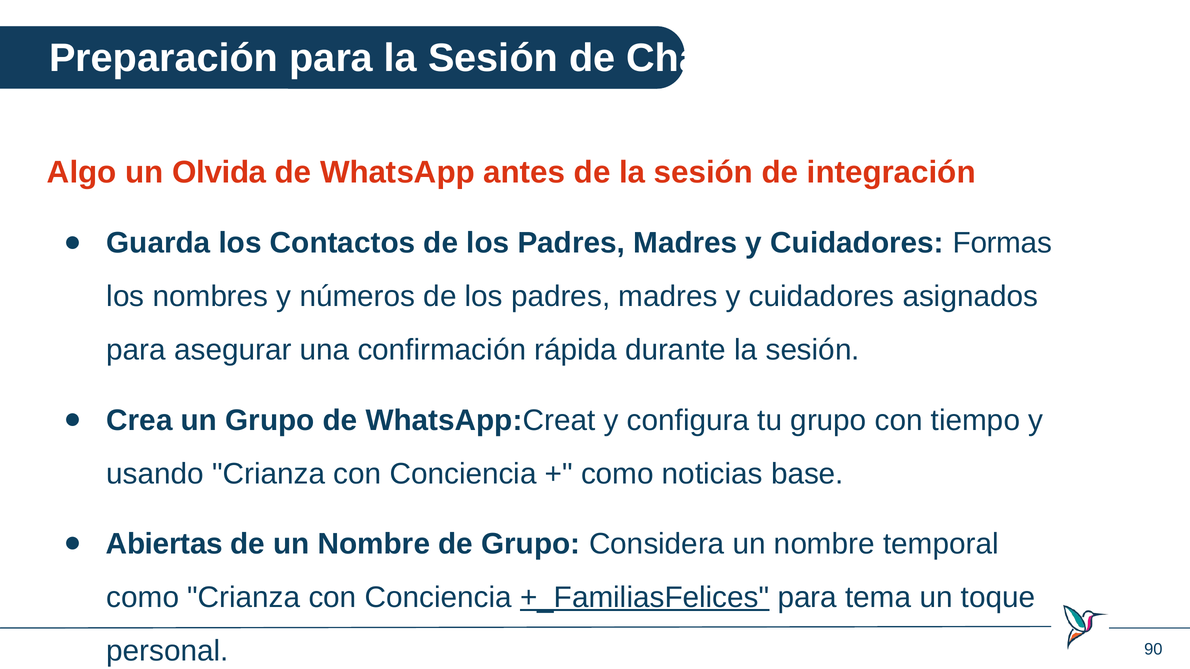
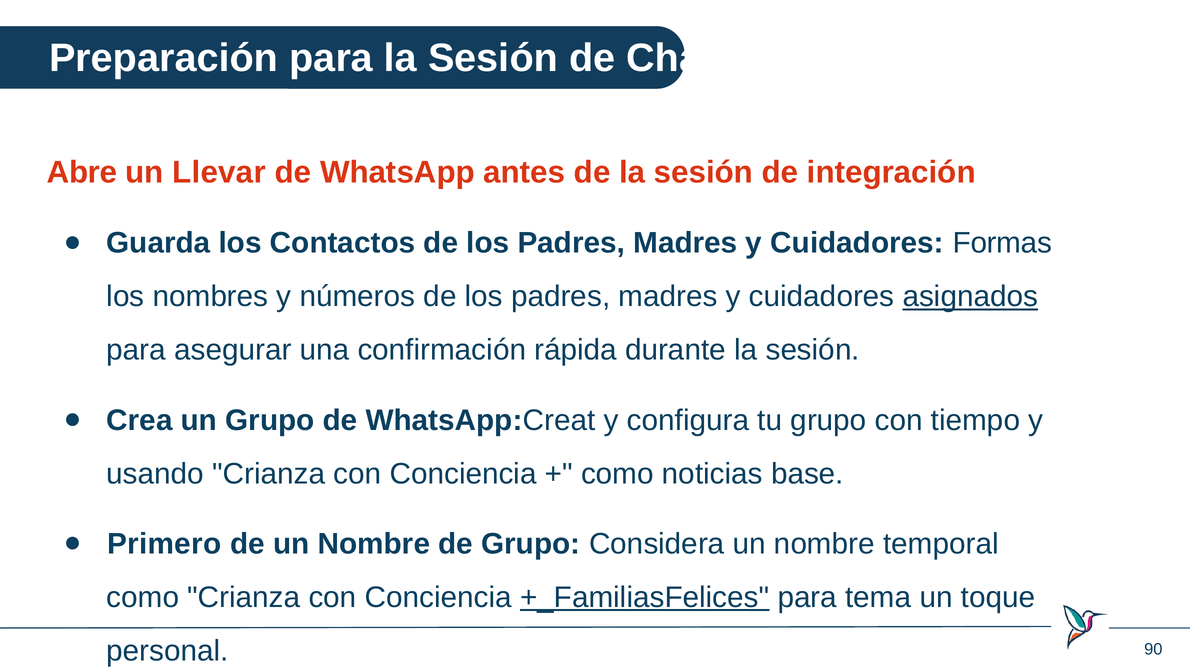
Algo: Algo -> Abre (82, 172)
Olvida: Olvida -> Llevar (219, 172)
asignados underline: none -> present (970, 297)
Abiertas: Abiertas -> Primero (164, 544)
